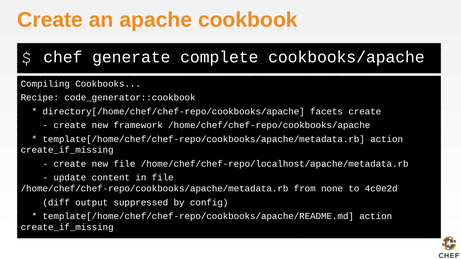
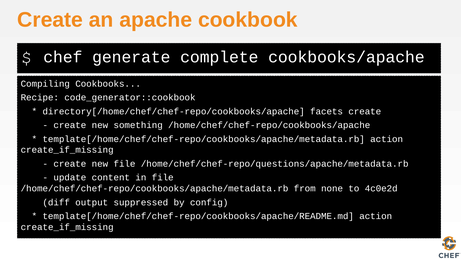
framework: framework -> something (138, 125)
/home/chef/chef-repo/localhost/apache/metadata.rb: /home/chef/chef-repo/localhost/apache/metadata.rb -> /home/chef/chef-repo/questions/apache/metadata.rb (275, 164)
